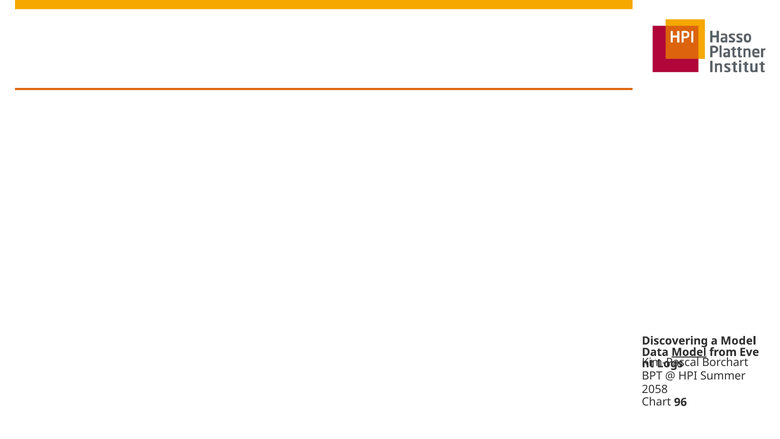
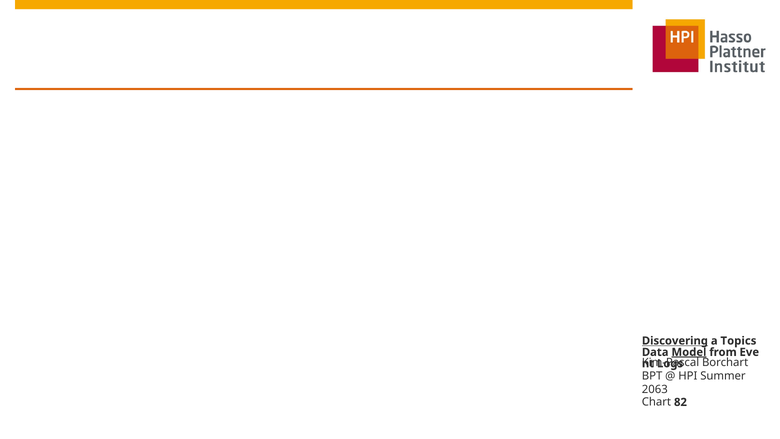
Discovering underline: none -> present (675, 341)
a Model: Model -> Topics (738, 341)
2058: 2058 -> 2063 (655, 389)
96: 96 -> 82 (680, 402)
